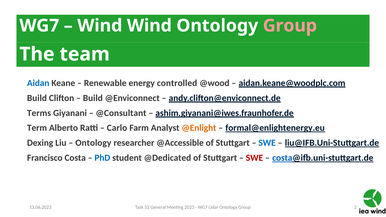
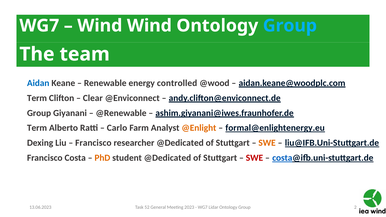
Group colour: pink -> light blue (290, 26)
Build: Build -> Term (37, 98)
Build: Build -> Clear (93, 98)
Terms: Terms -> Group (39, 113)
@Consultant: @Consultant -> @Renewable (121, 113)
Ontology: Ontology -> Francisco (93, 143)
researcher @Accessible: @Accessible -> @Dedicated (180, 143)
SWE colour: blue -> orange (267, 143)
PhD colour: blue -> orange (102, 158)
